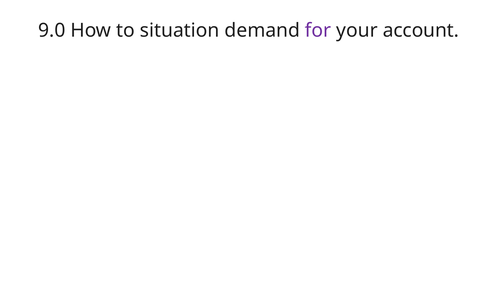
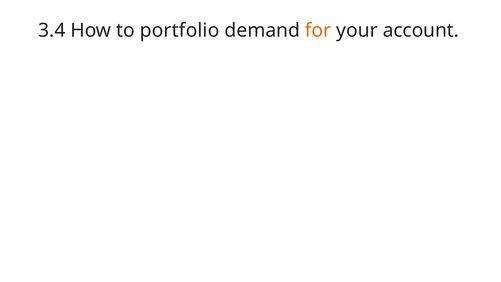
9.0: 9.0 -> 3.4 (52, 31)
situation: situation -> portfolio (180, 31)
for colour: purple -> orange (318, 31)
